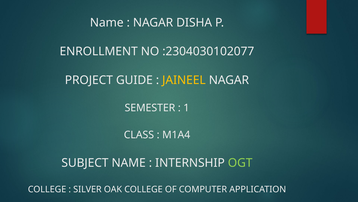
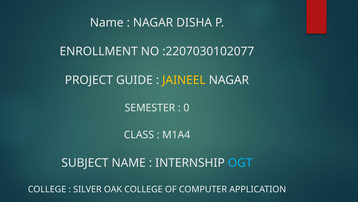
:2304030102077: :2304030102077 -> :2207030102077 (208, 51)
1: 1 -> 0 (186, 108)
OGT colour: light green -> light blue (240, 162)
